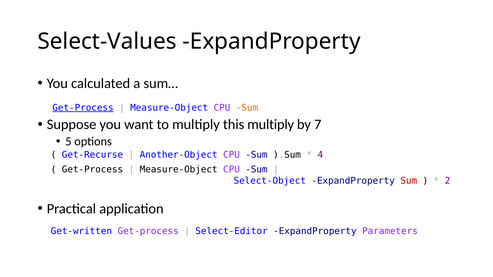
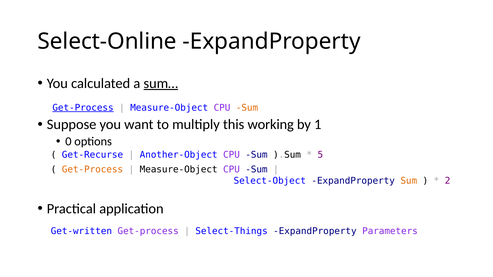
Select-Values: Select-Values -> Select-Online (107, 41)
sum… underline: none -> present (161, 83)
this multiply: multiply -> working (271, 125)
7: 7 -> 1 (318, 125)
5: 5 -> 0 (68, 142)
4: 4 -> 5 (320, 155)
Get-Process colour: black -> orange (92, 170)
Sum colour: red -> orange (409, 181)
Select-Editor: Select-Editor -> Select-Things (232, 232)
